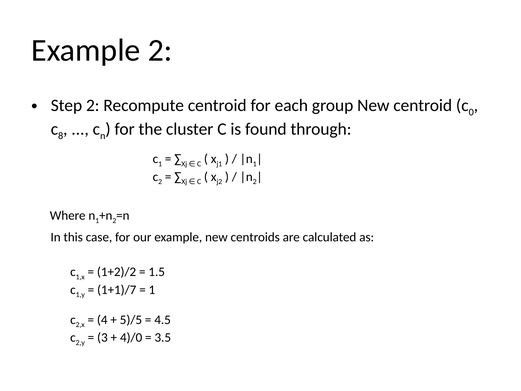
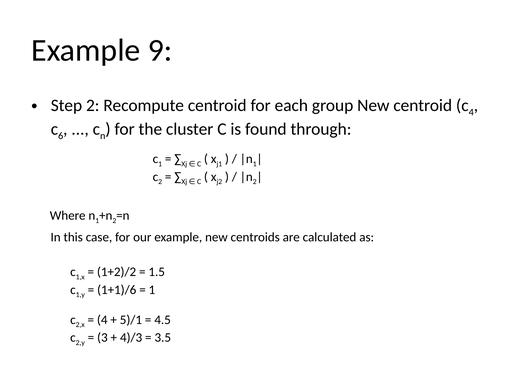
Example 2: 2 -> 9 (160, 50)
c 0: 0 -> 4 (471, 112)
8: 8 -> 6 (61, 136)
1+1)/7: 1+1)/7 -> 1+1)/6 (117, 290)
5)/5: 5)/5 -> 5)/1 (131, 320)
4)/0: 4)/0 -> 4)/3 (131, 337)
